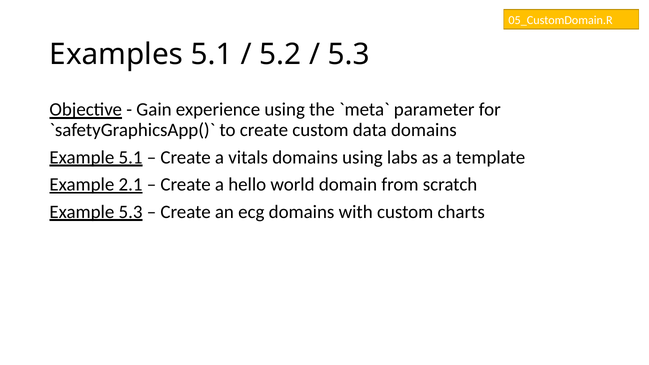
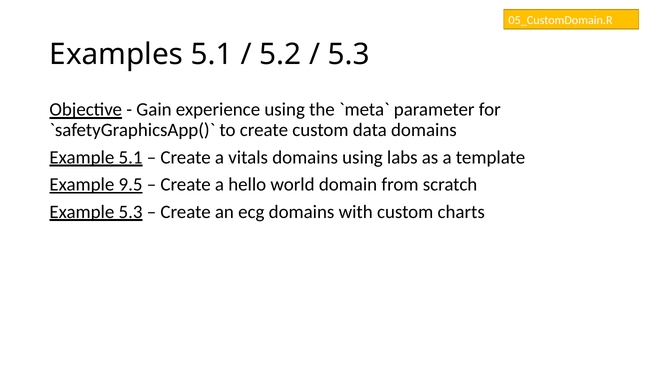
2.1: 2.1 -> 9.5 (131, 185)
